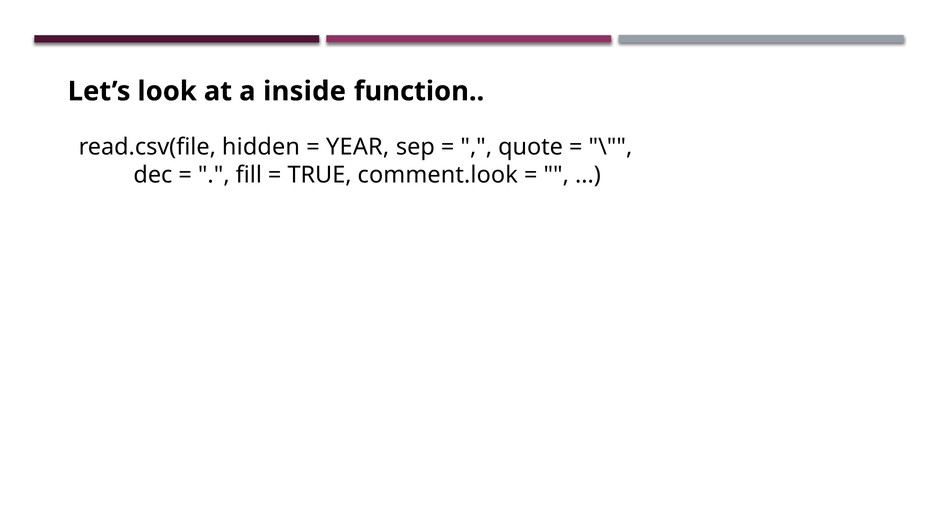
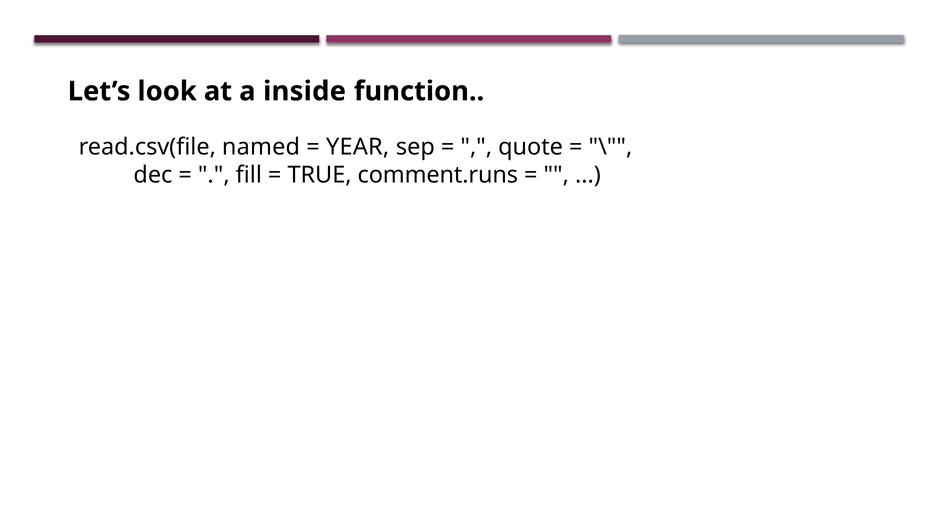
hidden: hidden -> named (261, 147)
comment.look: comment.look -> comment.runs (438, 175)
